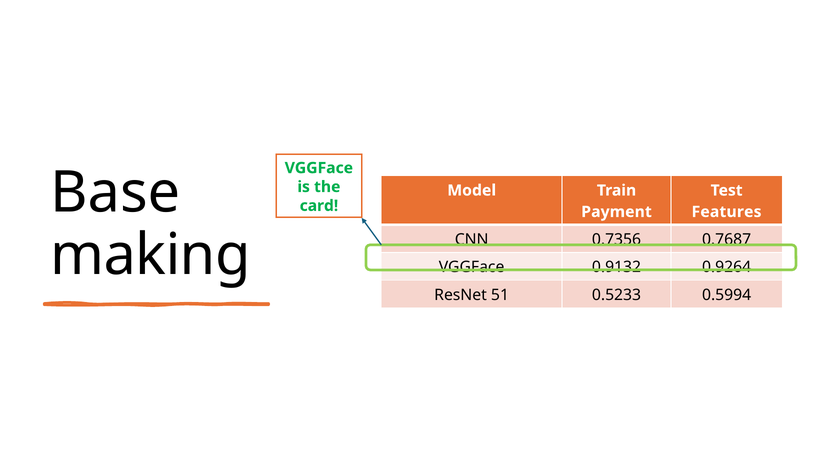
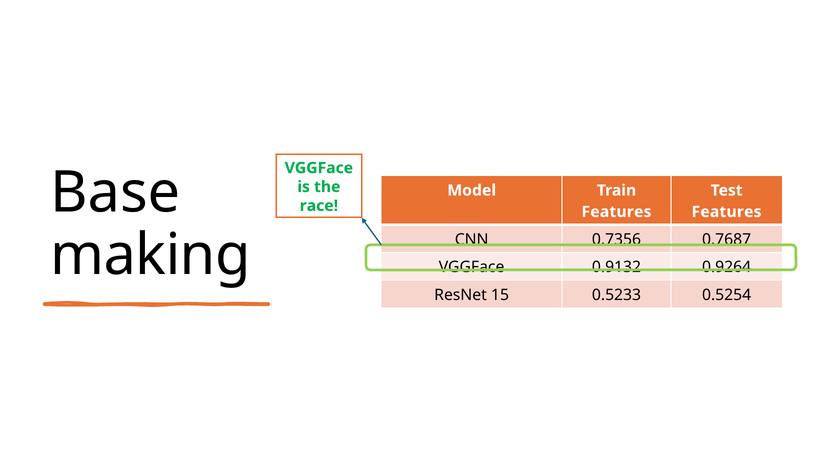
card: card -> race (319, 206)
Payment: Payment -> Features (616, 212)
51: 51 -> 15 (500, 295)
0.5994: 0.5994 -> 0.5254 (727, 295)
